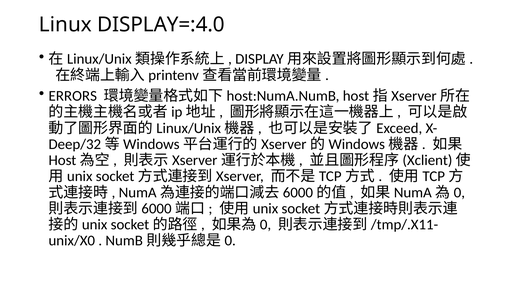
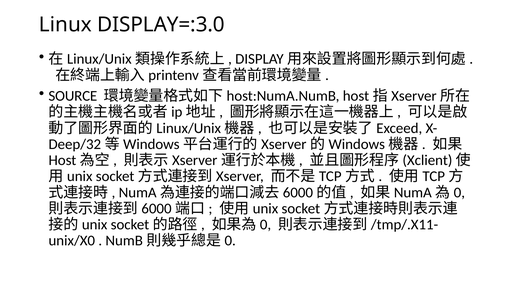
DISPLAY=:4.0: DISPLAY=:4.0 -> DISPLAY=:3.0 (161, 25)
ERRORS: ERRORS -> SOURCE (73, 96)
